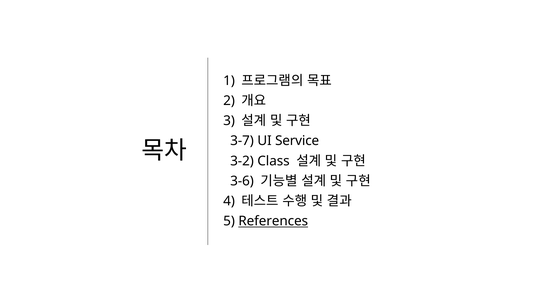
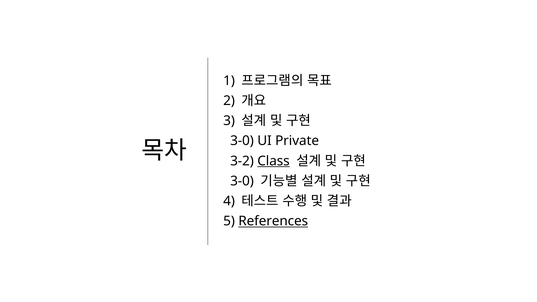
3-7: 3-7 -> 3-0 (242, 141)
Service: Service -> Private (297, 141)
Class underline: none -> present (274, 161)
3-6: 3-6 -> 3-0 (242, 181)
